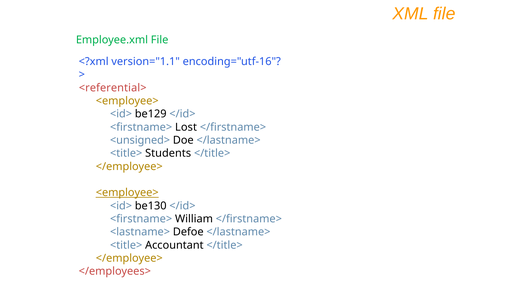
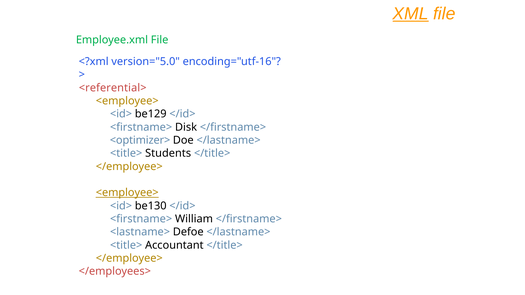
XML underline: none -> present (411, 14)
version="1.1: version="1.1 -> version="5.0 (146, 62)
Lost: Lost -> Disk (186, 127)
<unsigned>: <unsigned> -> <optimizer> (140, 140)
